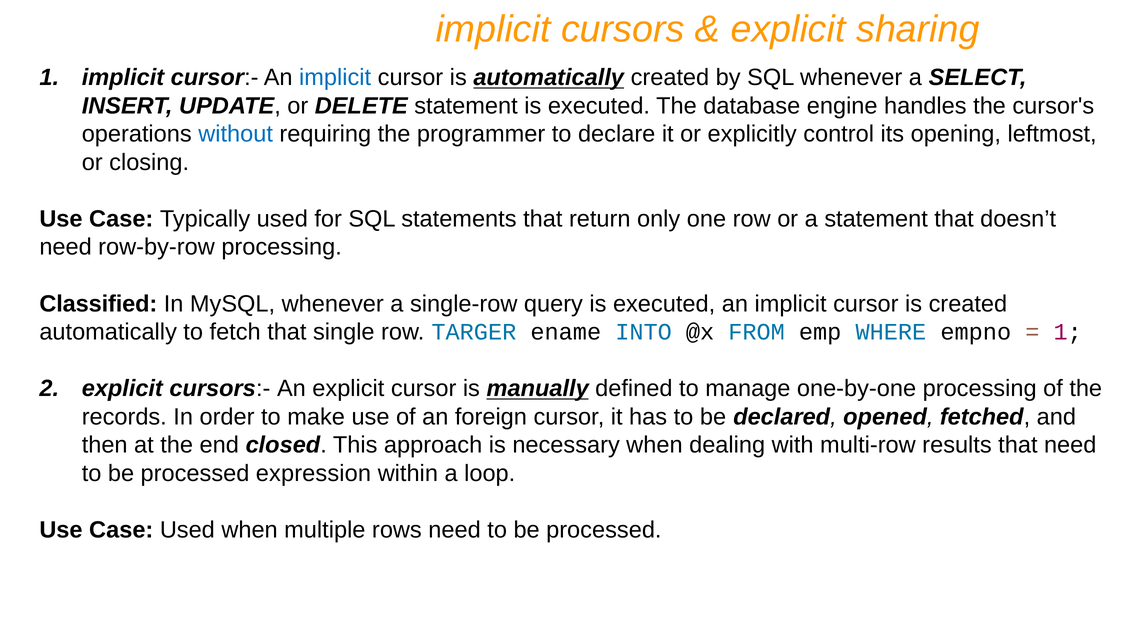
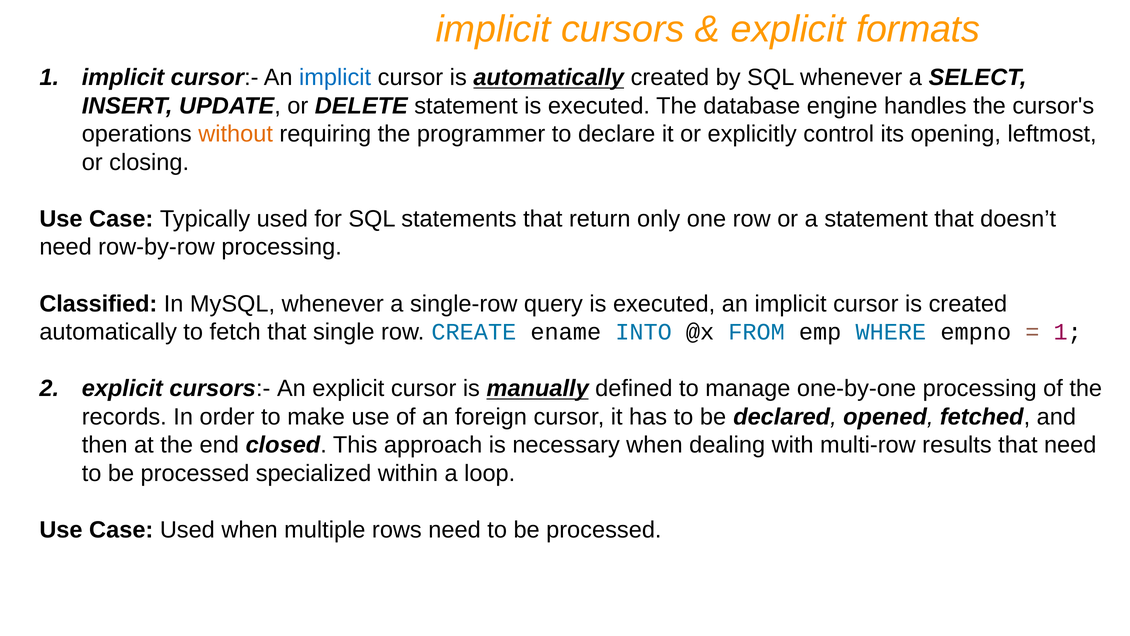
sharing: sharing -> formats (918, 29)
without colour: blue -> orange (236, 134)
TARGER: TARGER -> CREATE (474, 332)
expression: expression -> specialized (314, 473)
